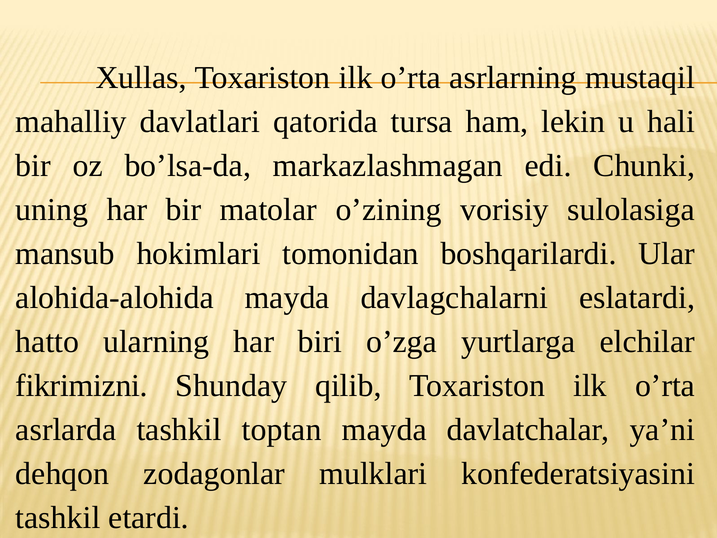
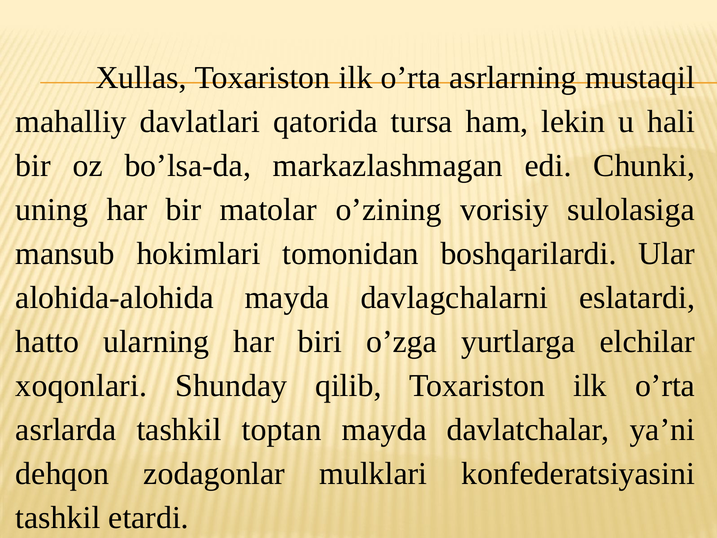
fikrimizni: fikrimizni -> xoqonlari (81, 386)
